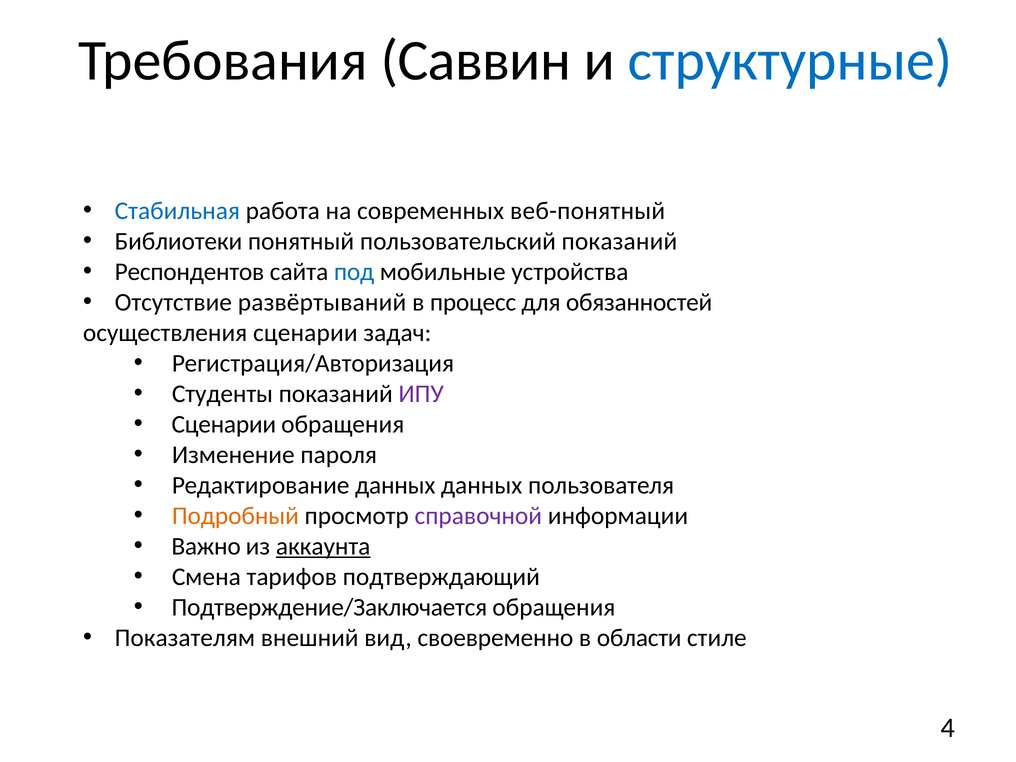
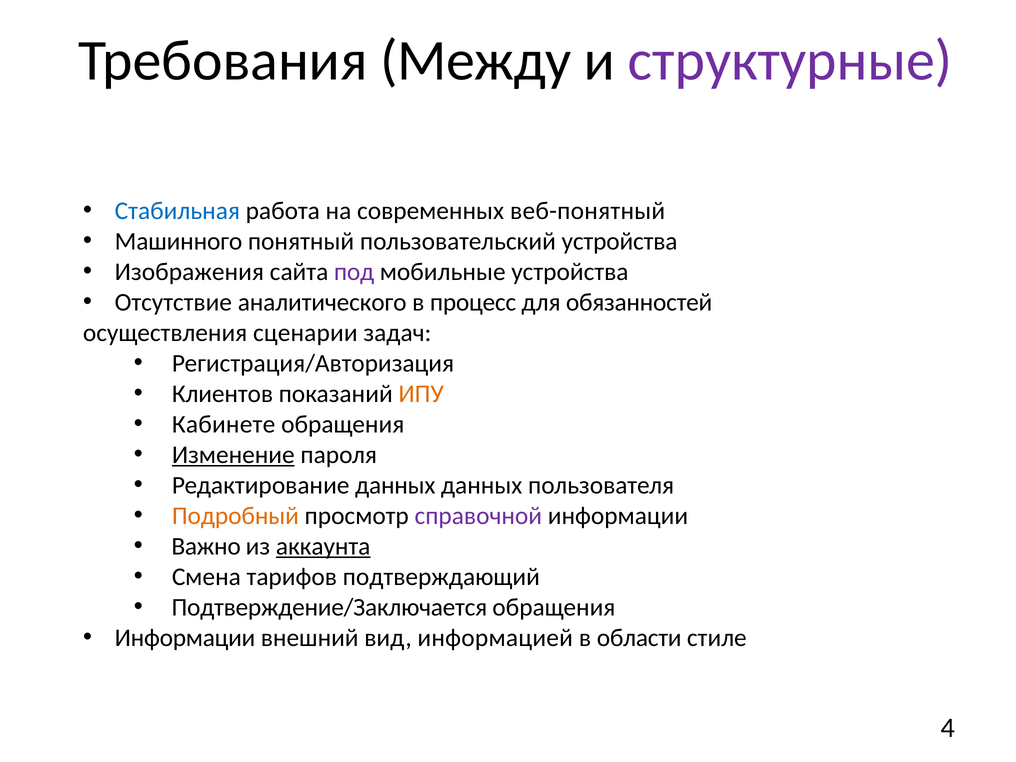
Саввин: Саввин -> Между (476, 60)
структурные colour: blue -> purple (790, 60)
Библиотеки: Библиотеки -> Машинного (179, 241)
пользовательский показаний: показаний -> устройства (620, 241)
Респондентов: Респондентов -> Изображения (189, 272)
под colour: blue -> purple (354, 272)
развёртываний: развёртываний -> аналитического (322, 302)
Студенты: Студенты -> Клиентов (222, 394)
ИПУ colour: purple -> orange (421, 394)
Сценарии: Сценарии -> Кабинете (224, 424)
Изменение underline: none -> present (233, 455)
Показателям: Показателям -> Информации (185, 638)
своевременно: своевременно -> информацией (495, 638)
